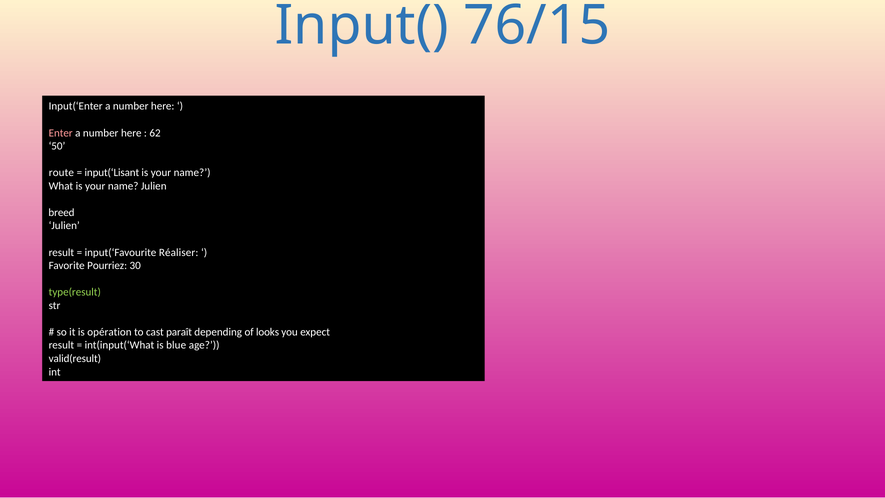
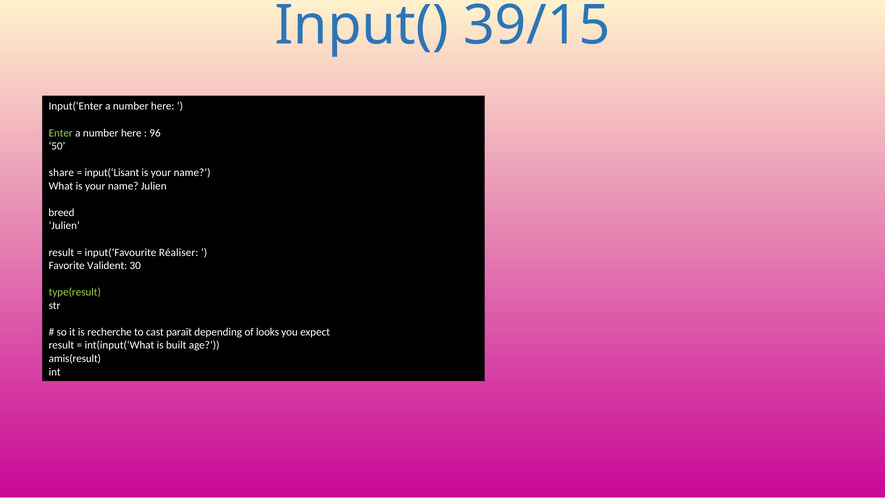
76/15: 76/15 -> 39/15 (537, 25)
Enter colour: pink -> light green (61, 133)
62: 62 -> 96 (155, 133)
route: route -> share (61, 173)
Pourriez: Pourriez -> Valident (107, 266)
opération: opération -> recherche (110, 332)
blue: blue -> built (176, 345)
valid(result: valid(result -> amis(result (75, 358)
